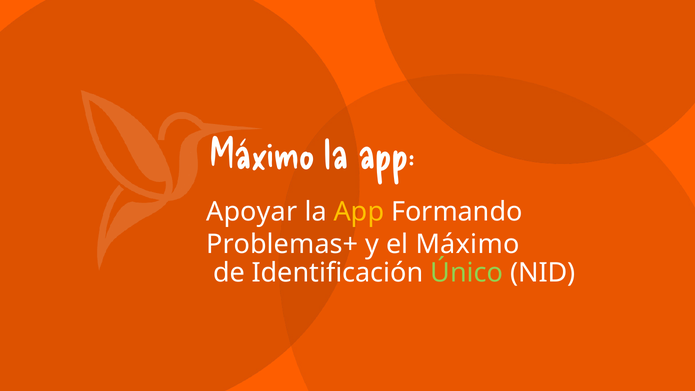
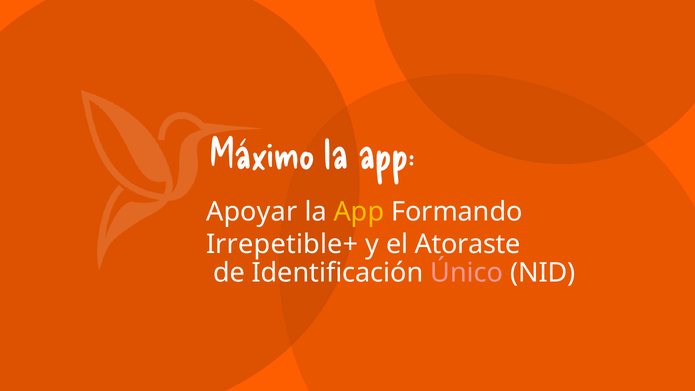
Problemas+: Problemas+ -> Irrepetible+ (282, 244)
el Máximo: Máximo -> Atoraste (468, 244)
Único colour: light green -> pink (467, 273)
